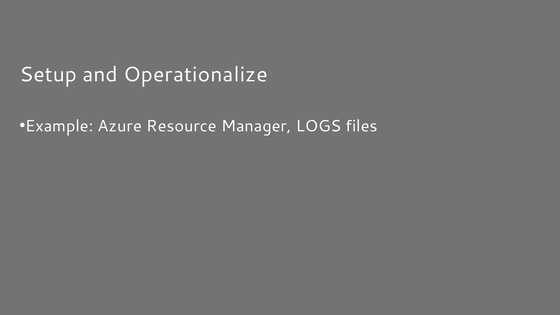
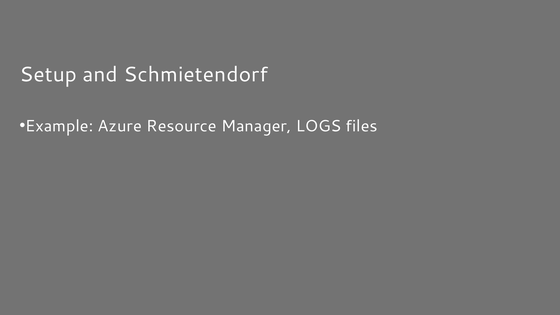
Operationalize: Operationalize -> Schmietendorf (196, 75)
